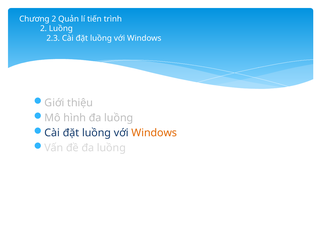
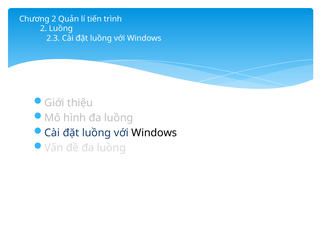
Windows colour: orange -> black (154, 133)
